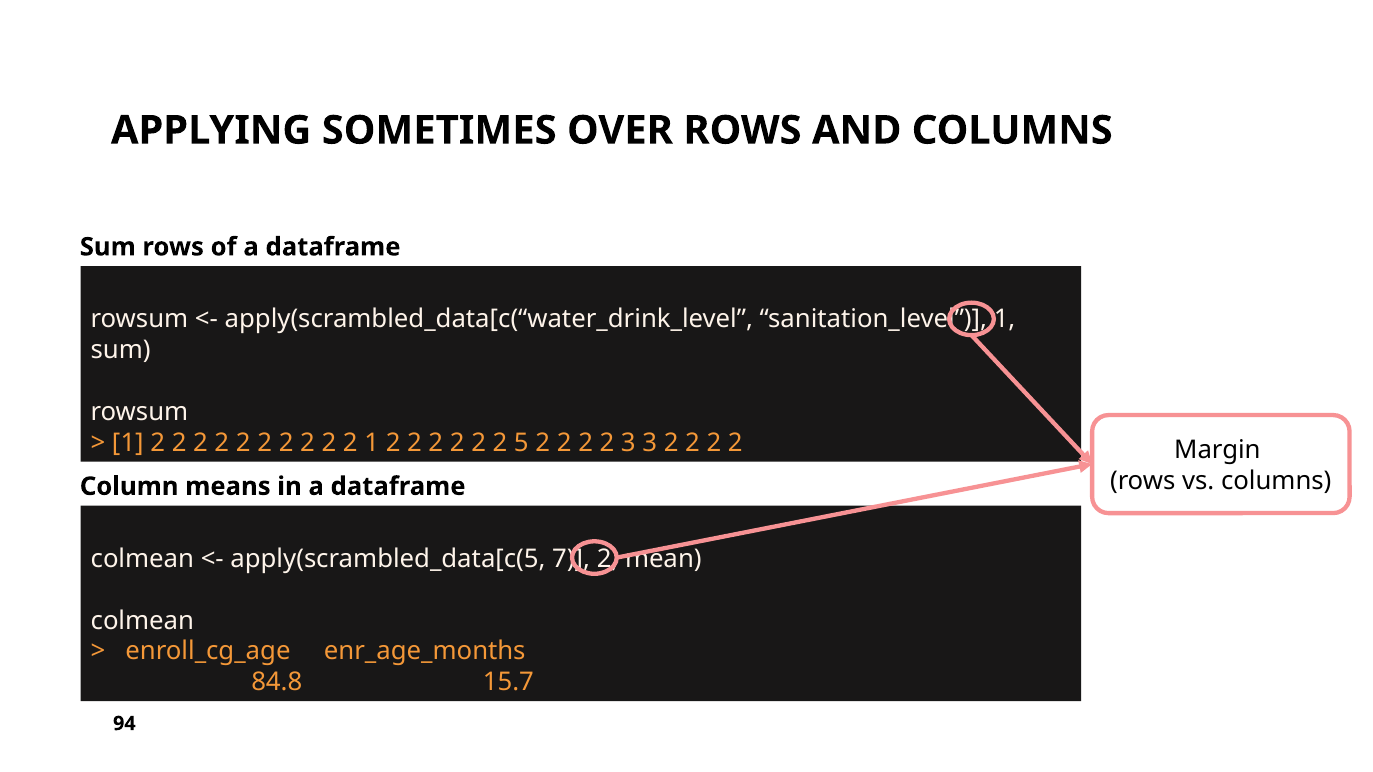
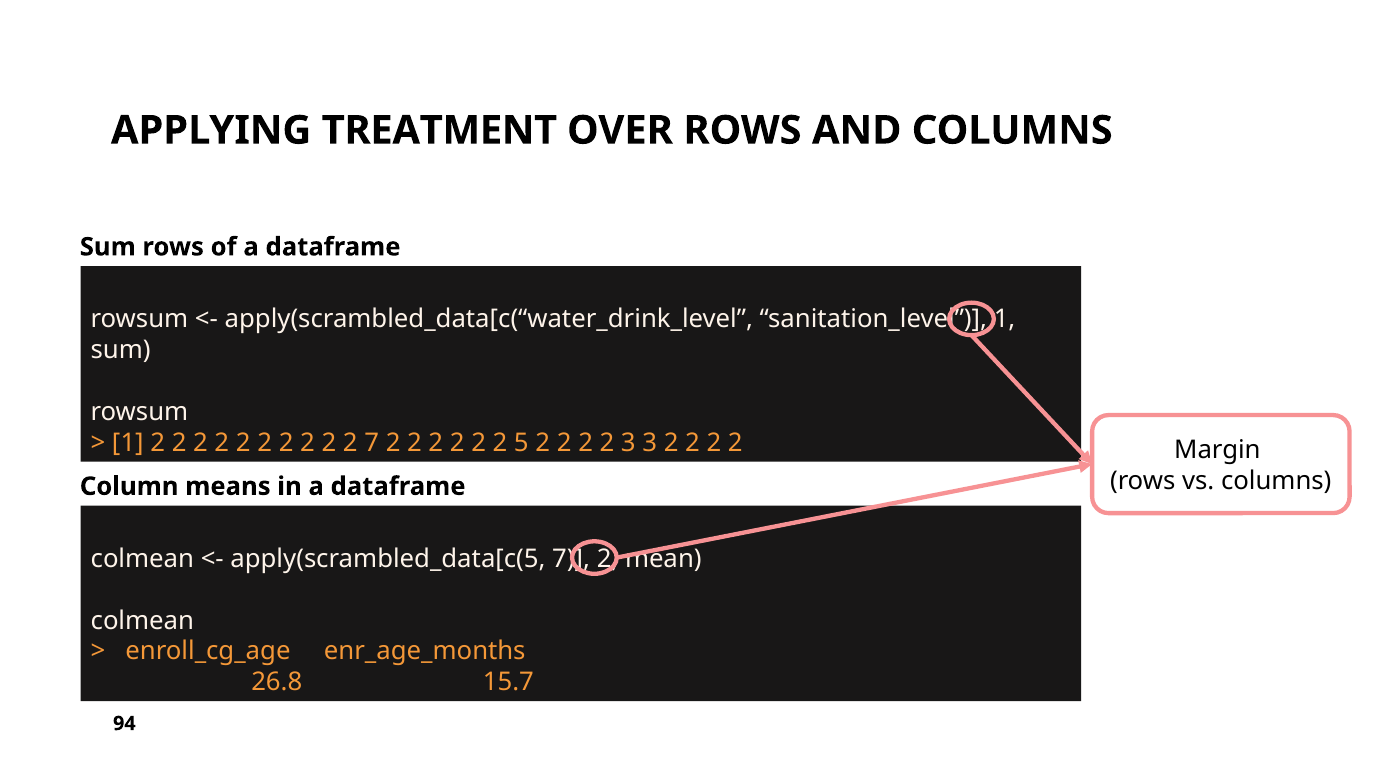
SOMETIMES: SOMETIMES -> TREATMENT (439, 130)
2 1: 1 -> 7 (372, 443)
84.8: 84.8 -> 26.8 (277, 683)
